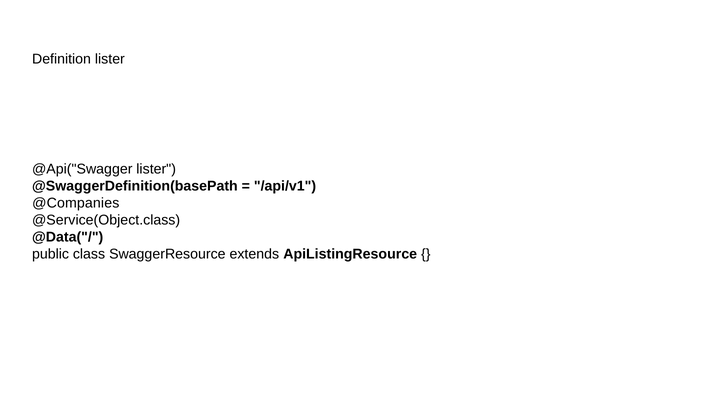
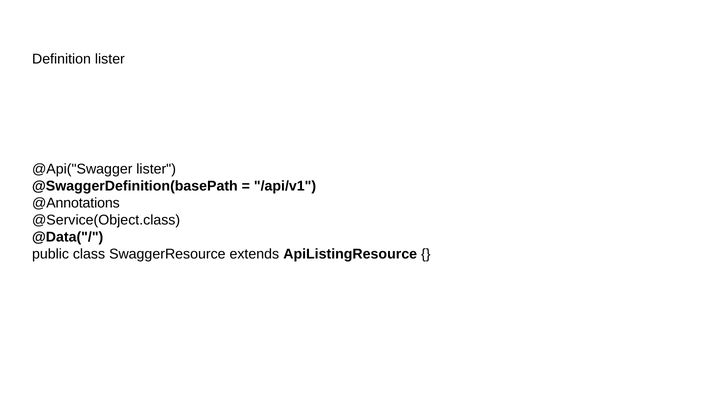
@Companies: @Companies -> @Annotations (76, 203)
